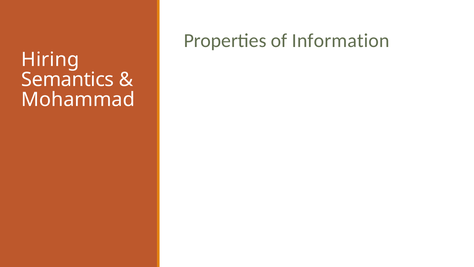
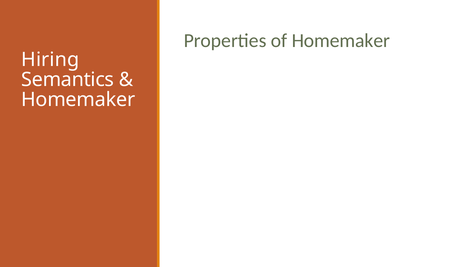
of Information: Information -> Homemaker (341, 41)
Mohammad: Mohammad -> Homemaker (78, 100)
